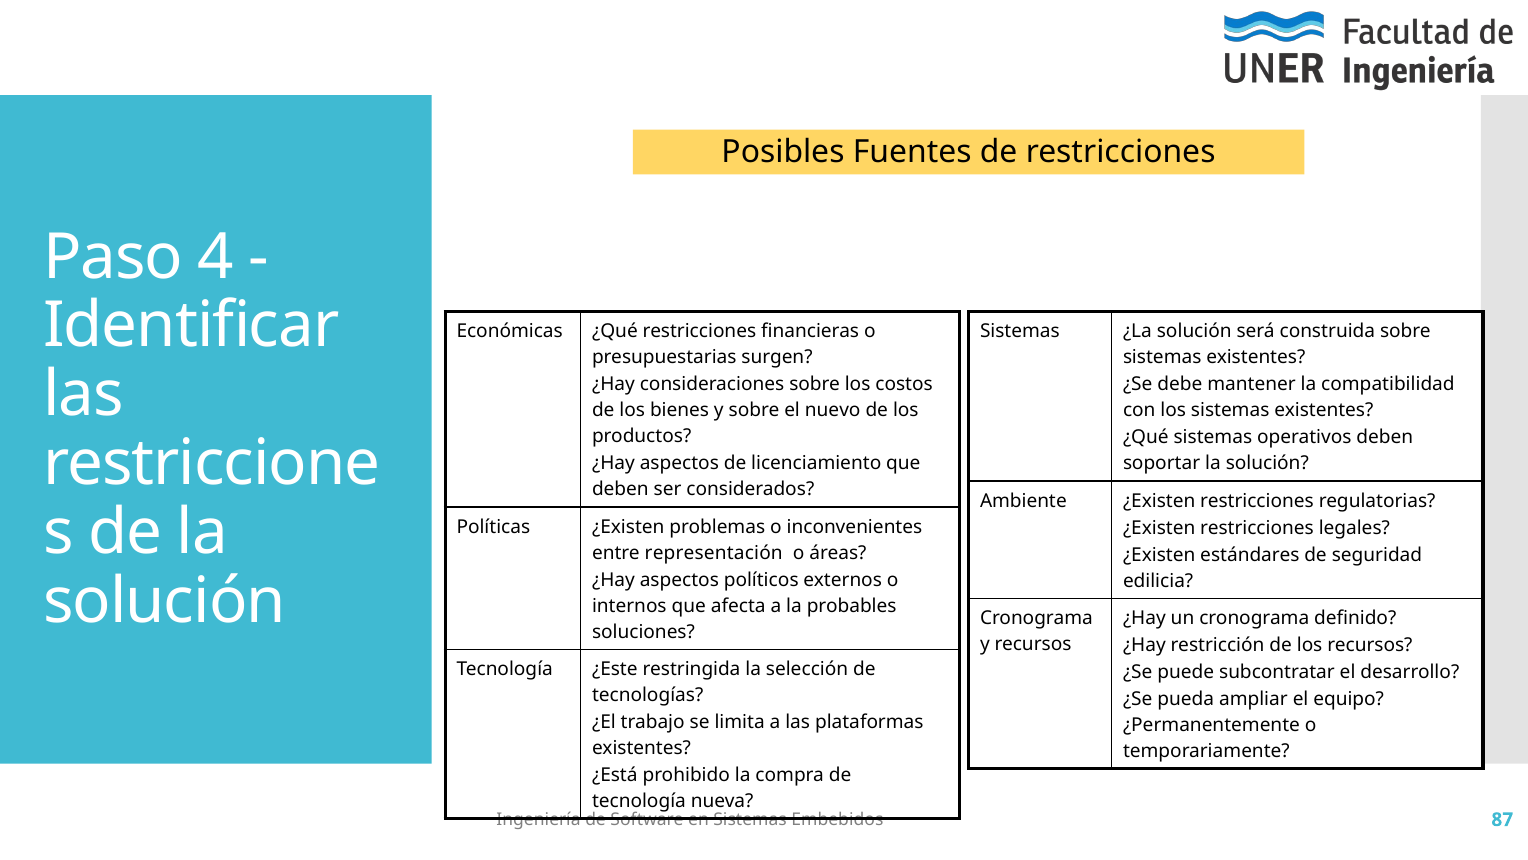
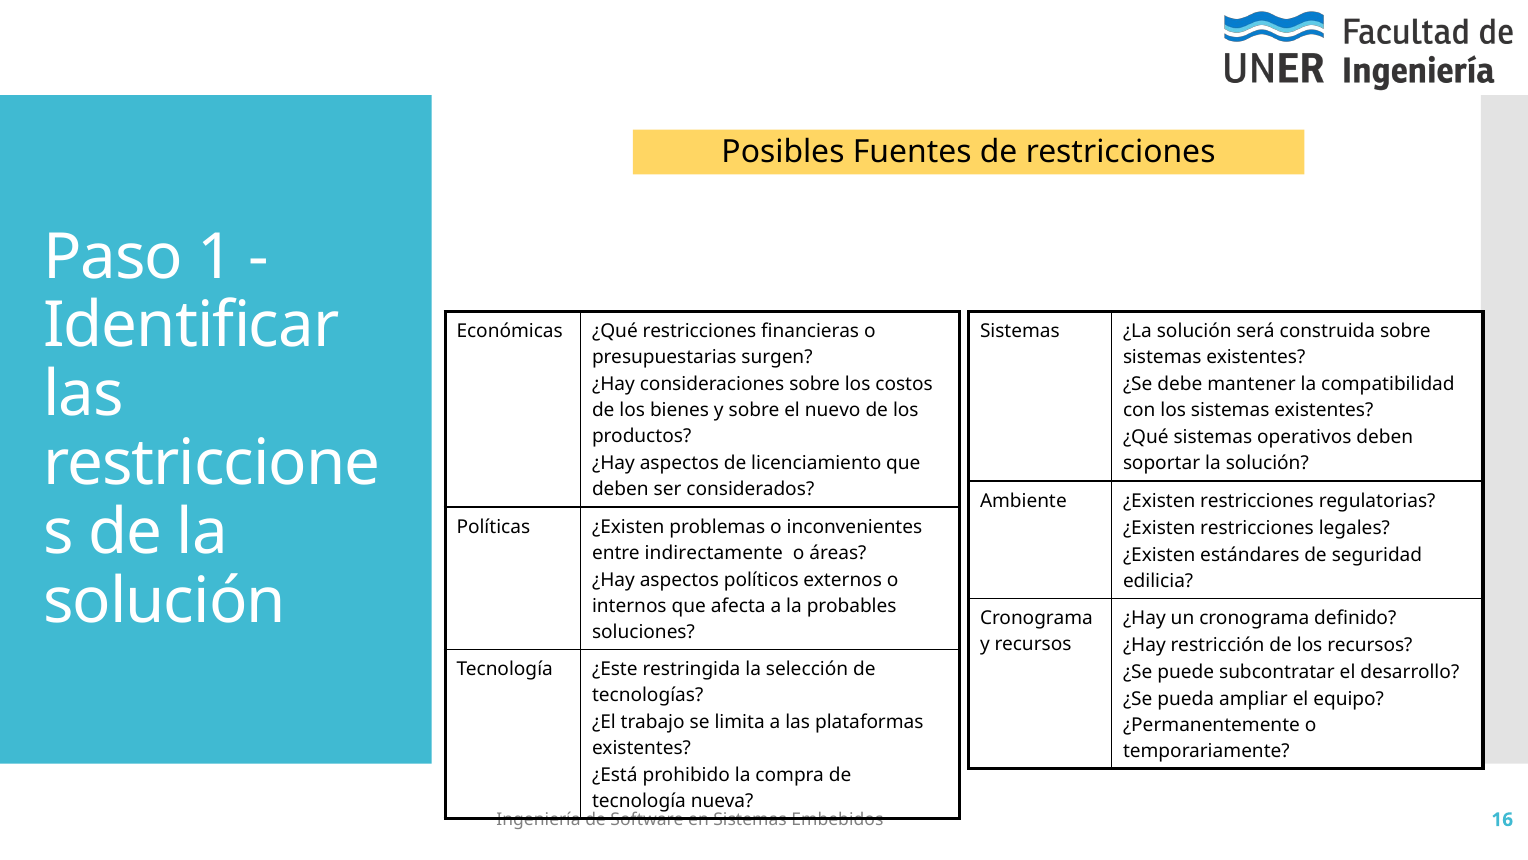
4: 4 -> 1 (216, 257)
representación: representación -> indirectamente (714, 553)
87: 87 -> 16 (1502, 819)
